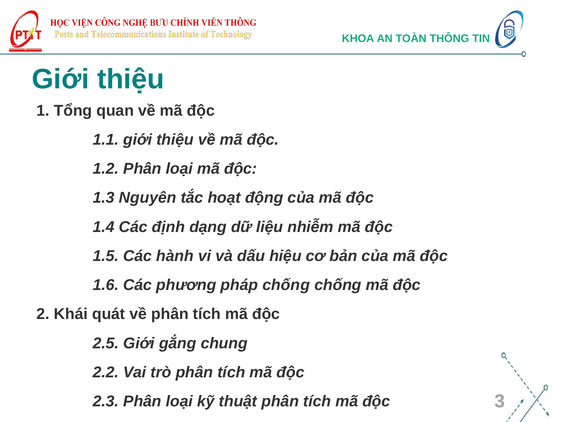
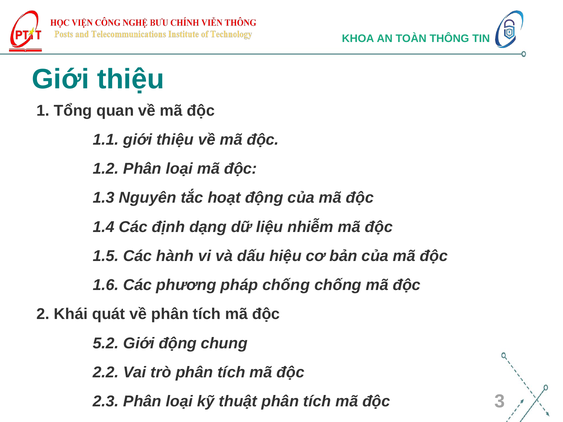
2.5: 2.5 -> 5.2 (106, 343)
Giới gắng: gắng -> động (178, 343)
